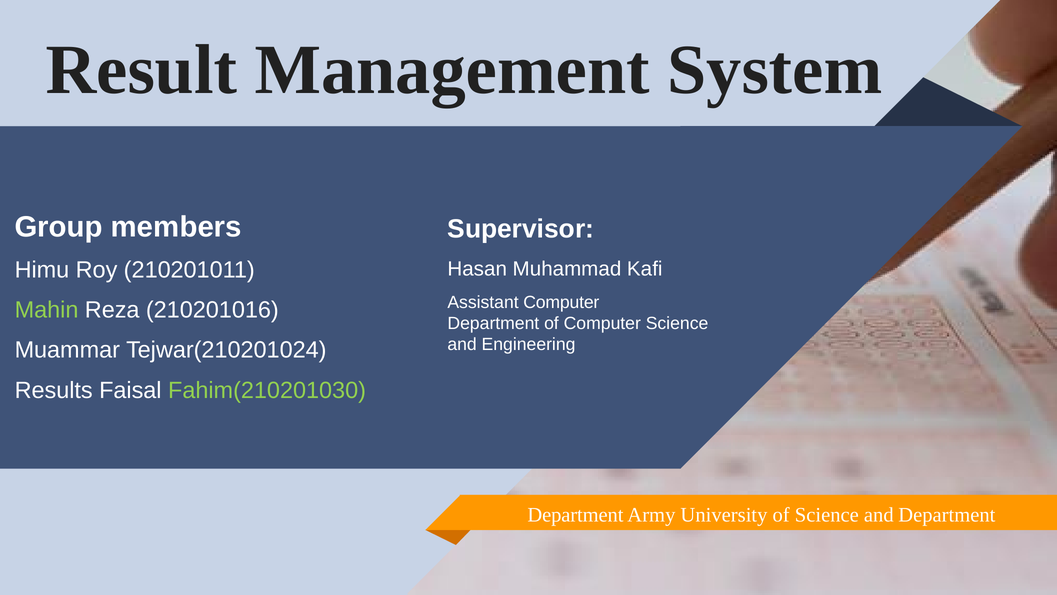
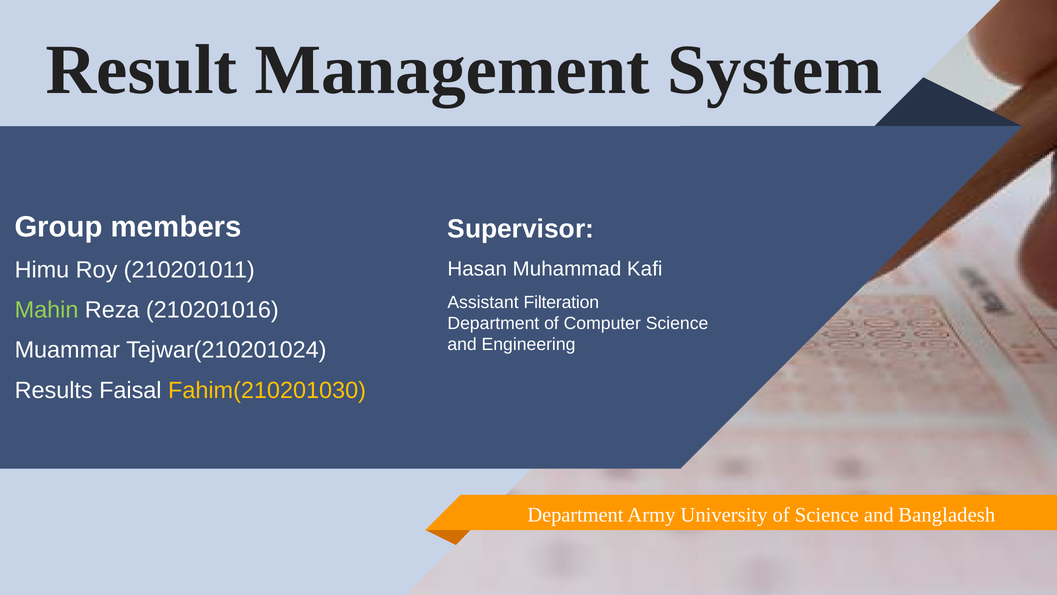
Assistant Computer: Computer -> Filteration (561, 302)
Fahim(210201030 colour: light green -> yellow (267, 390)
and Department: Department -> Bangladesh (947, 515)
